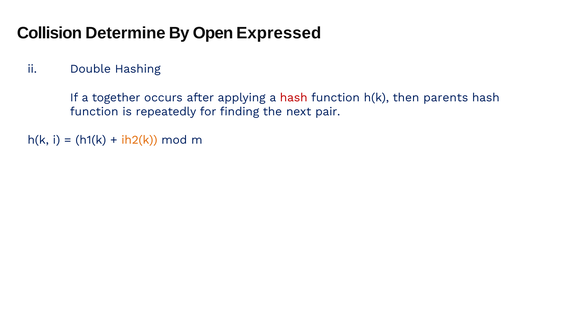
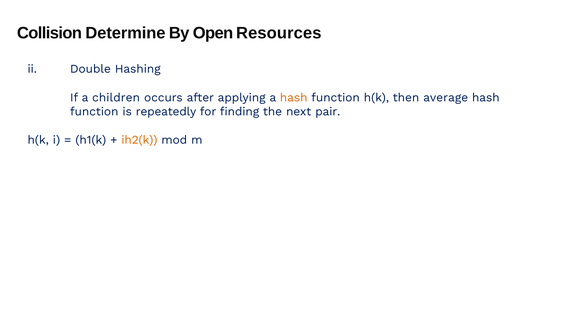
Expressed: Expressed -> Resources (279, 33)
together: together -> children (116, 97)
hash colour: red -> orange (294, 97)
parents: parents -> average (446, 97)
